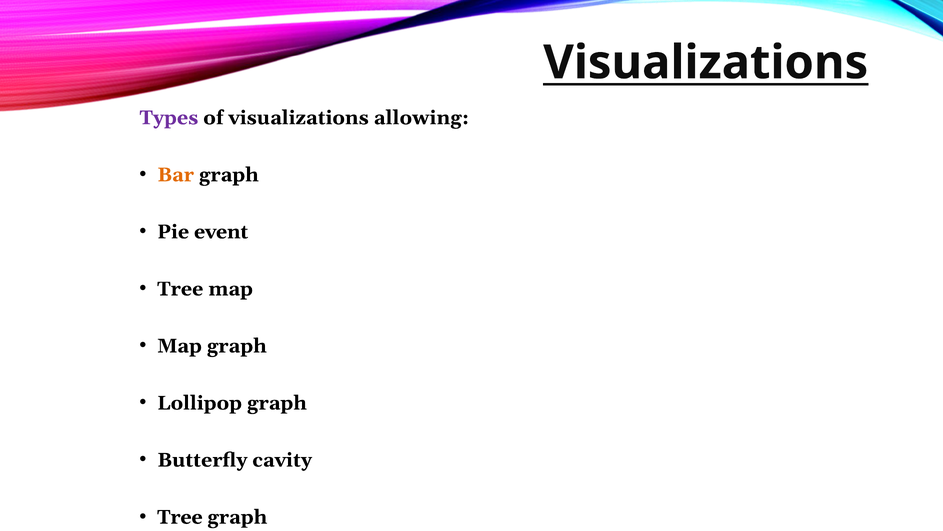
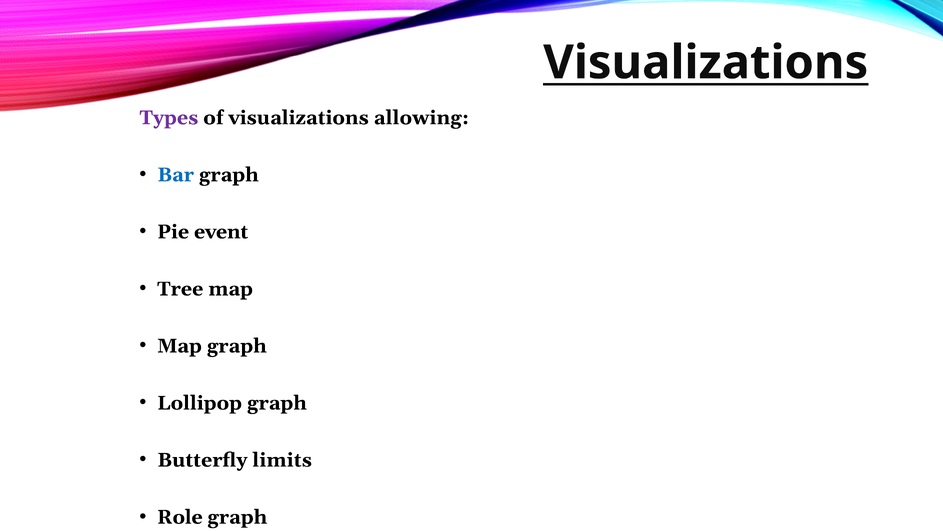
Bar colour: orange -> blue (176, 175)
cavity: cavity -> limits (282, 460)
Tree: Tree -> Role (180, 517)
